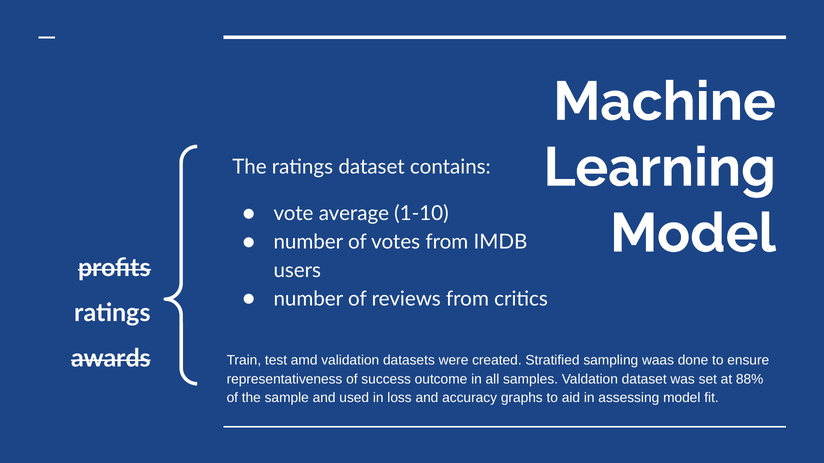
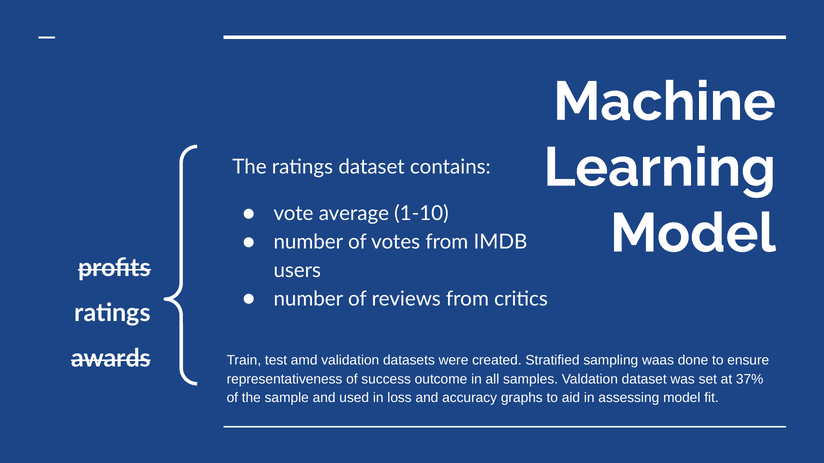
88%: 88% -> 37% (750, 379)
